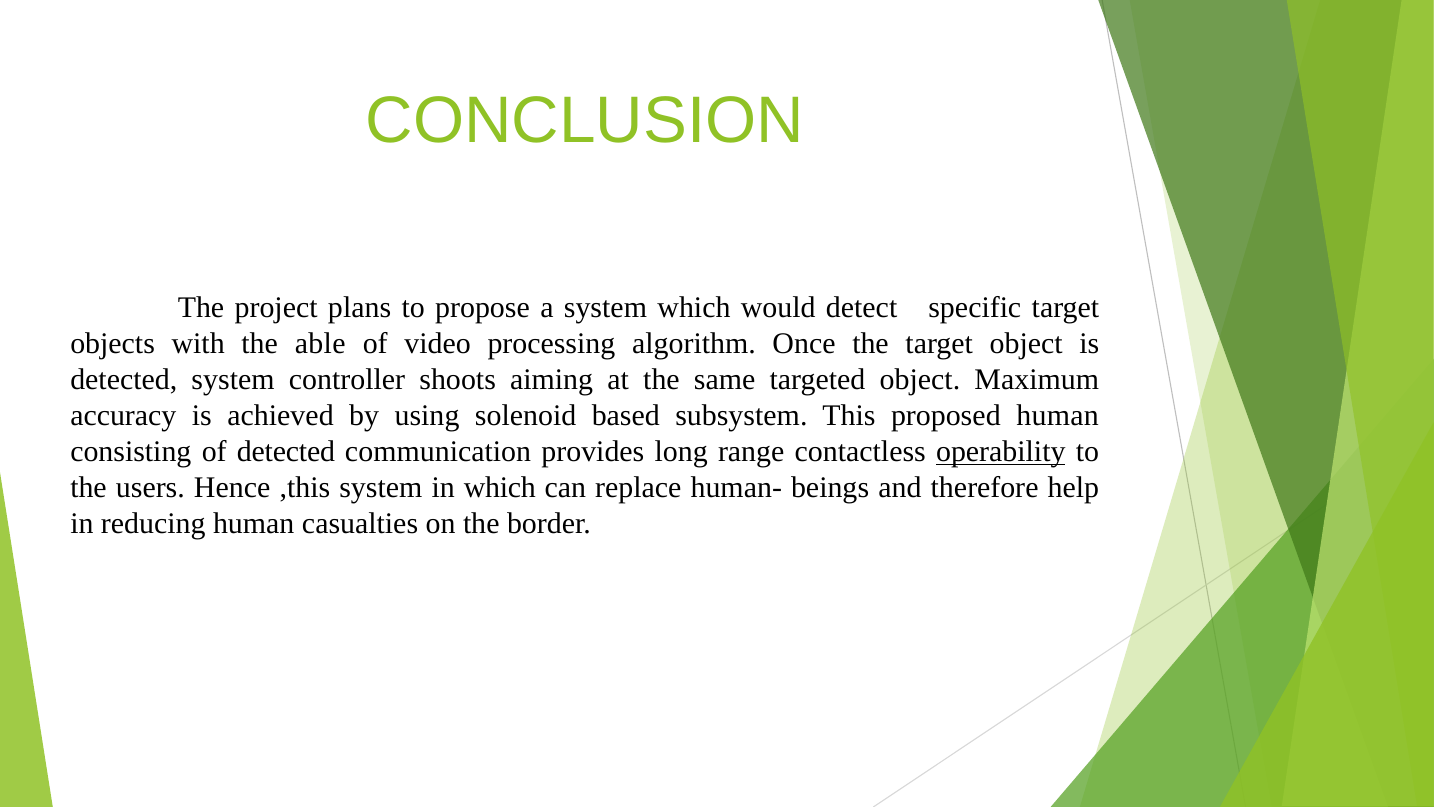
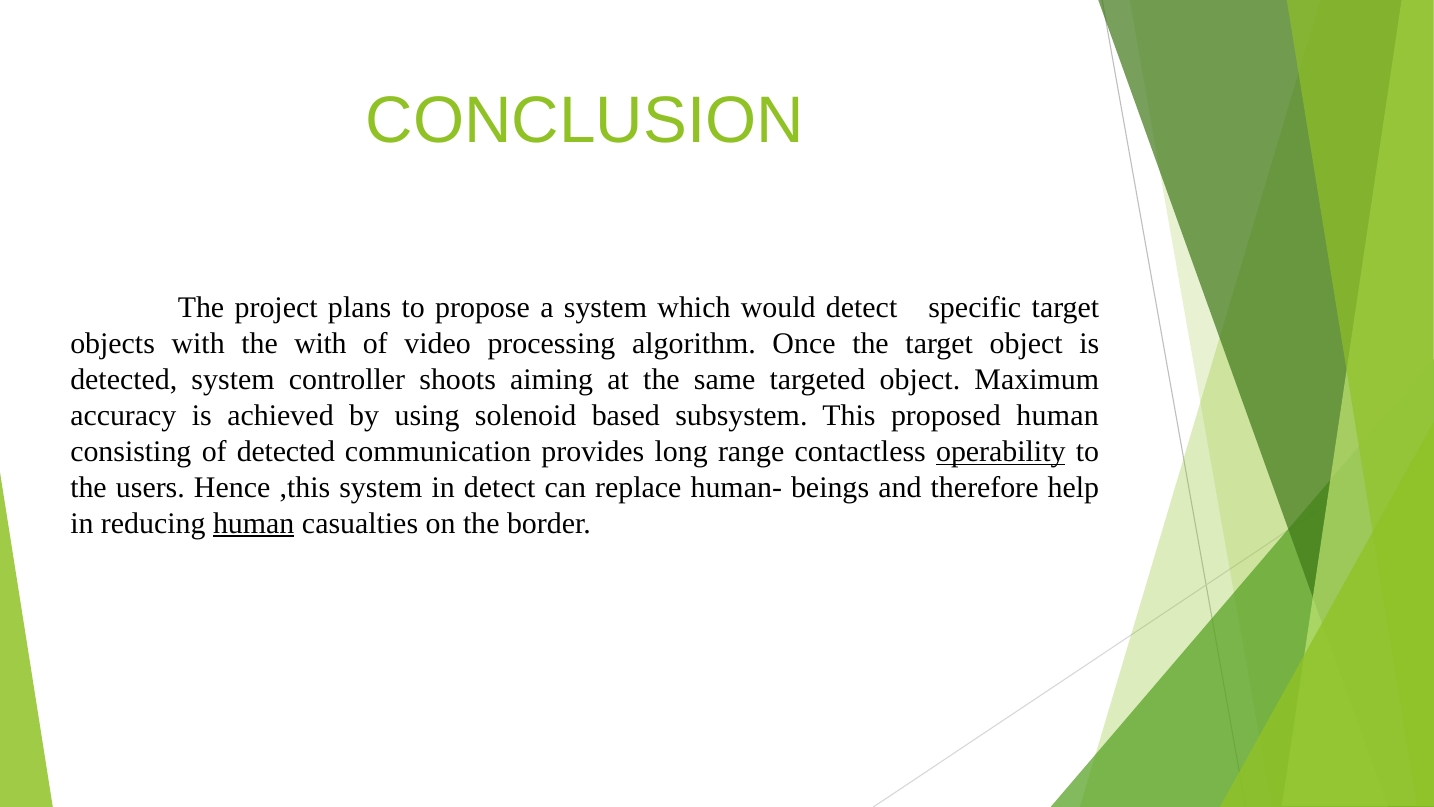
the able: able -> with (321, 344)
in which: which -> detect (500, 487)
human underline: none -> present (254, 523)
